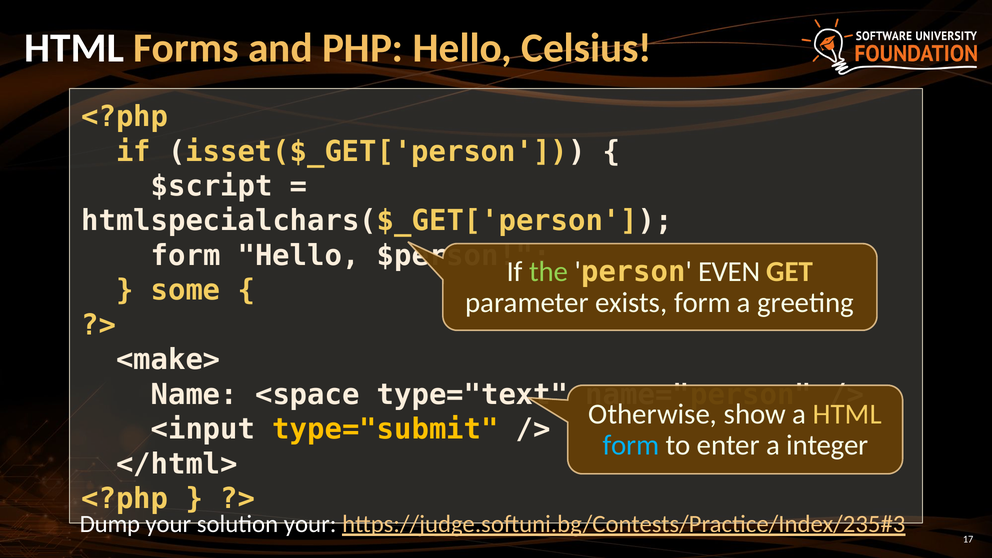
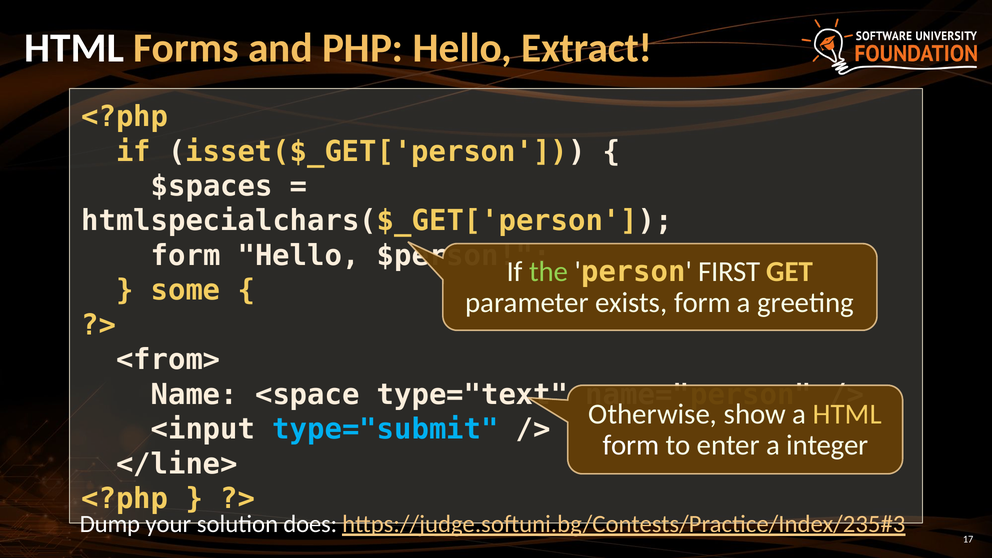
Celsius: Celsius -> Extract (587, 48)
$script: $script -> $spaces (212, 186)
EVEN: EVEN -> FIRST (729, 272)
<make>: <make> -> <from> (168, 360)
type="submit colour: yellow -> light blue (386, 429)
form colour: light blue -> white (631, 445)
</html>: </html> -> </line> (177, 464)
solution your: your -> does (310, 524)
